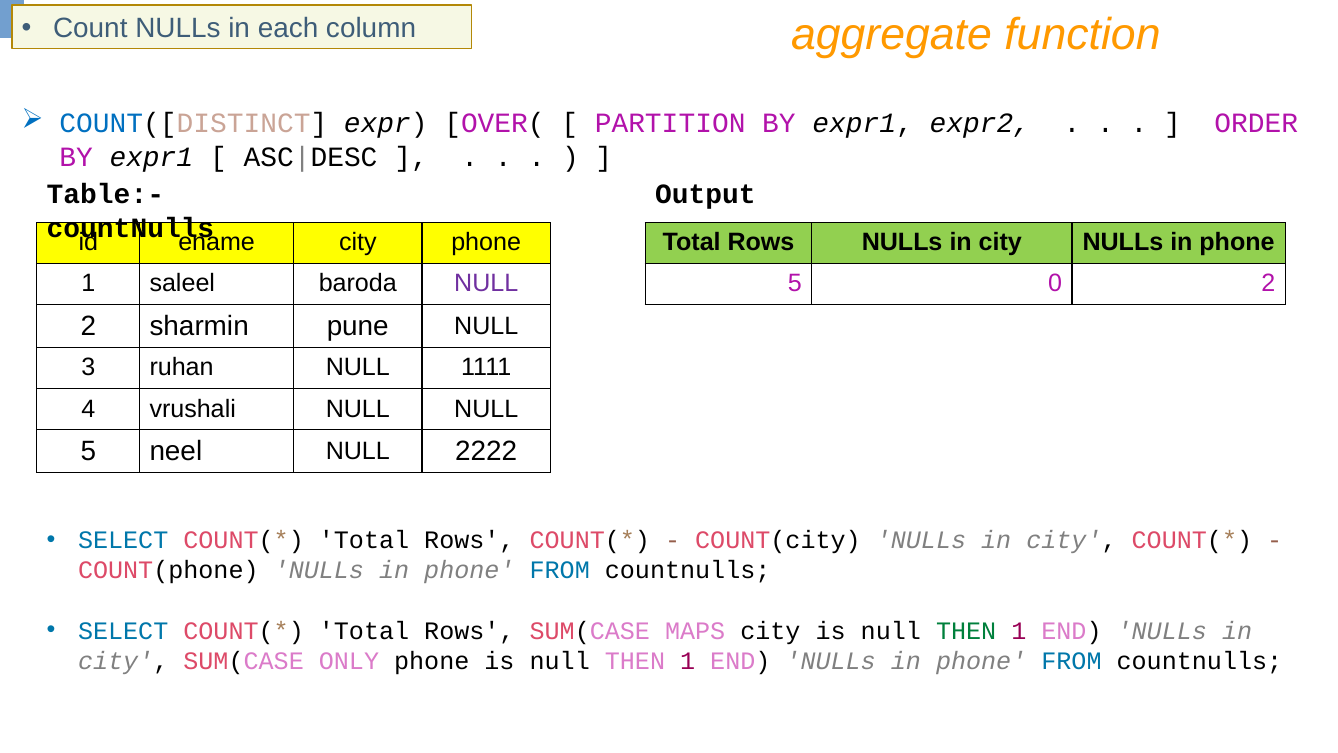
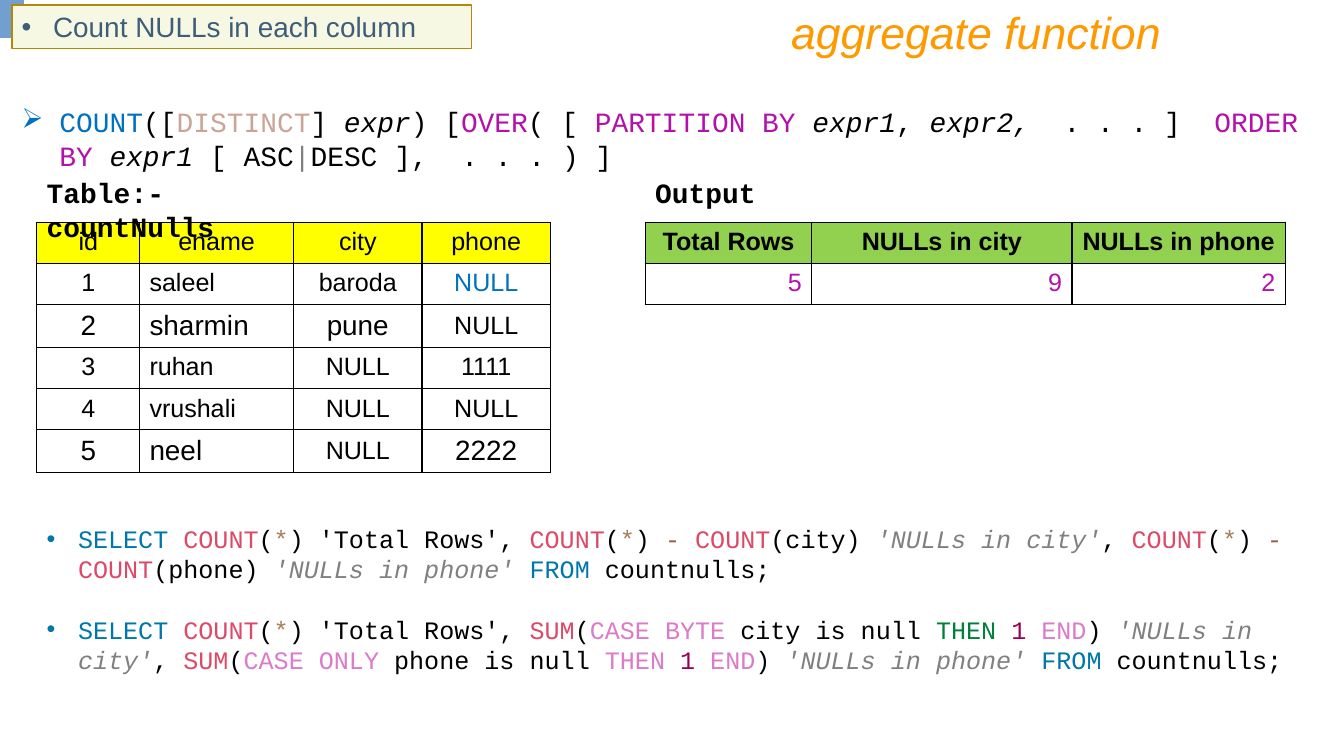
NULL colour: purple -> blue (486, 283)
0: 0 -> 9 (1055, 283)
MAPS: MAPS -> BYTE (695, 631)
